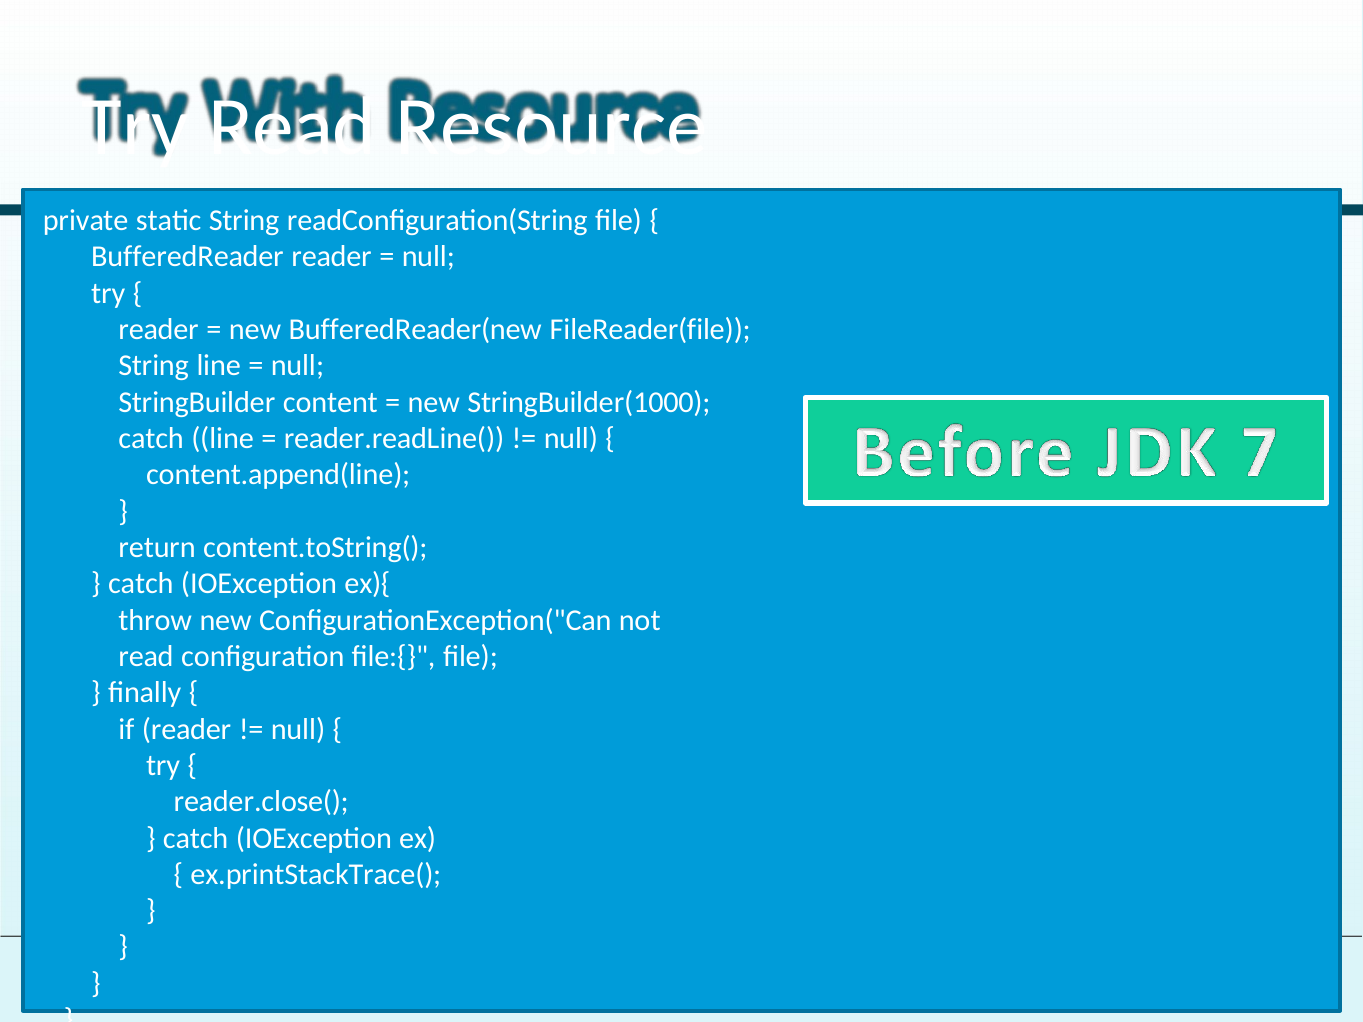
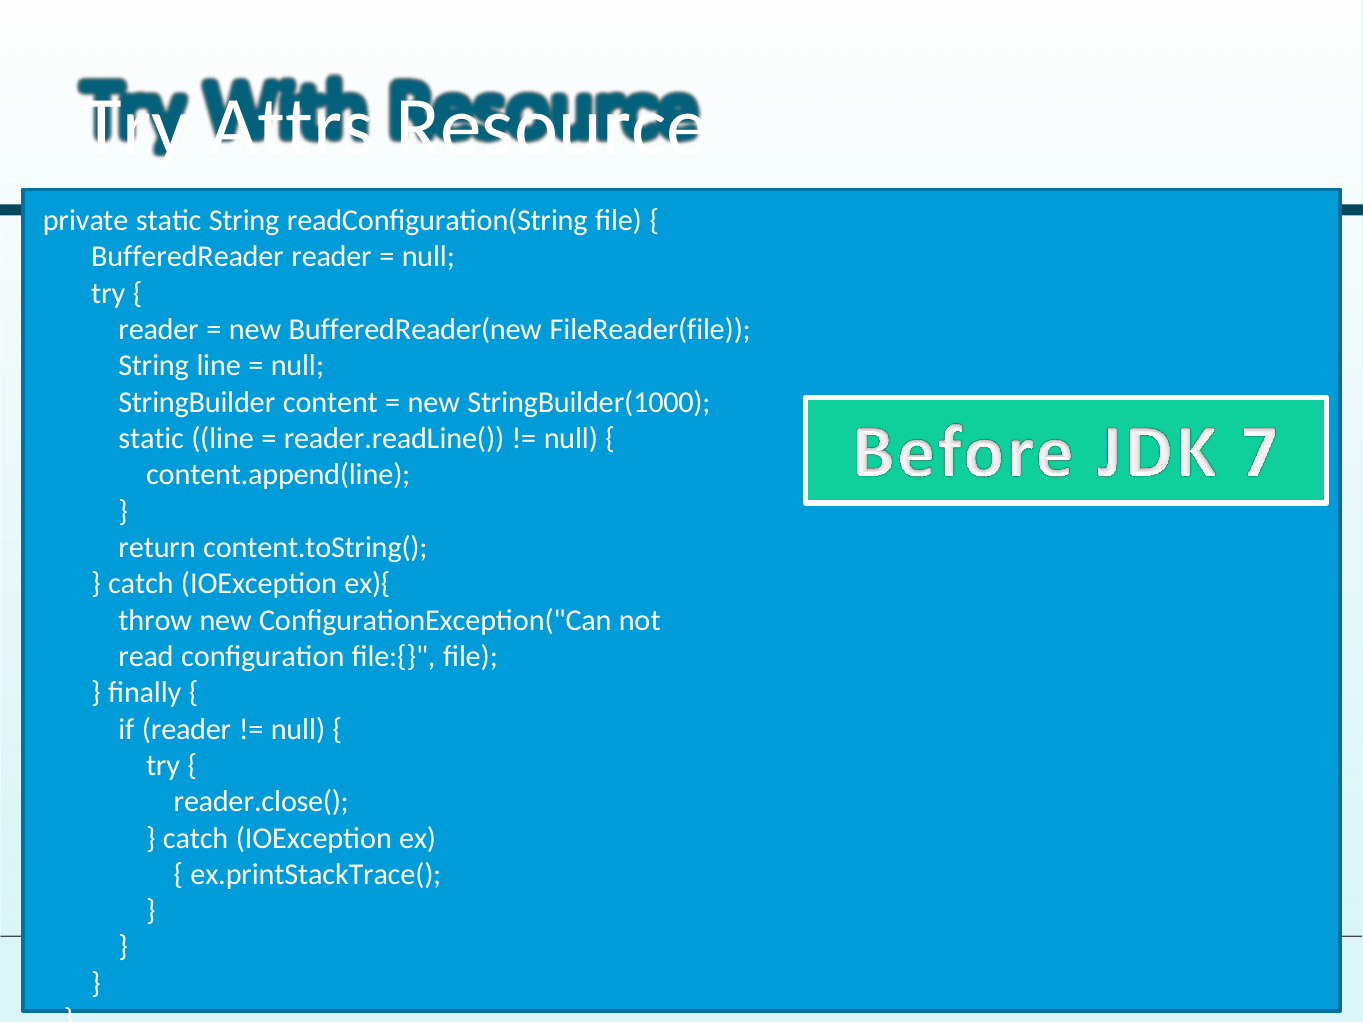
Try Read: Read -> Attrs (292, 127)
catch: catch -> static (151, 439)
